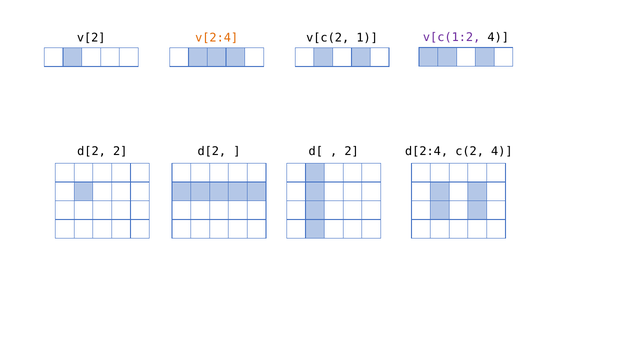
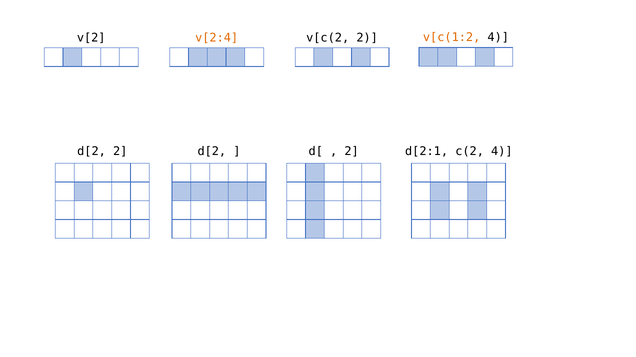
v[c(1:2 colour: purple -> orange (452, 38)
v[c(2 1: 1 -> 2 (367, 38)
d[2:4: d[2:4 -> d[2:1 (427, 151)
